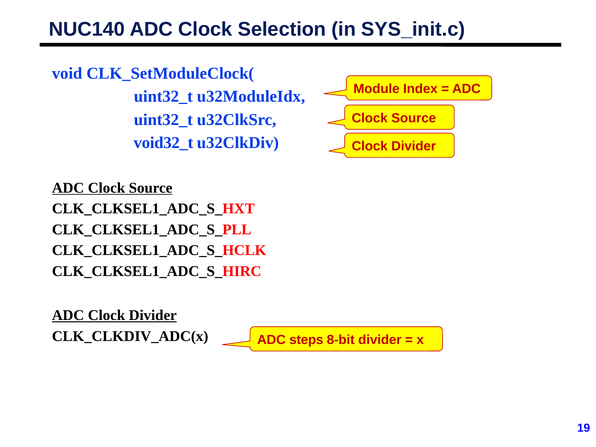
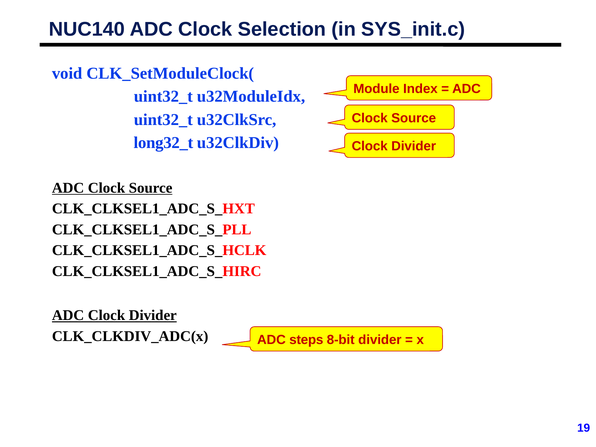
void32_t: void32_t -> long32_t (163, 143)
